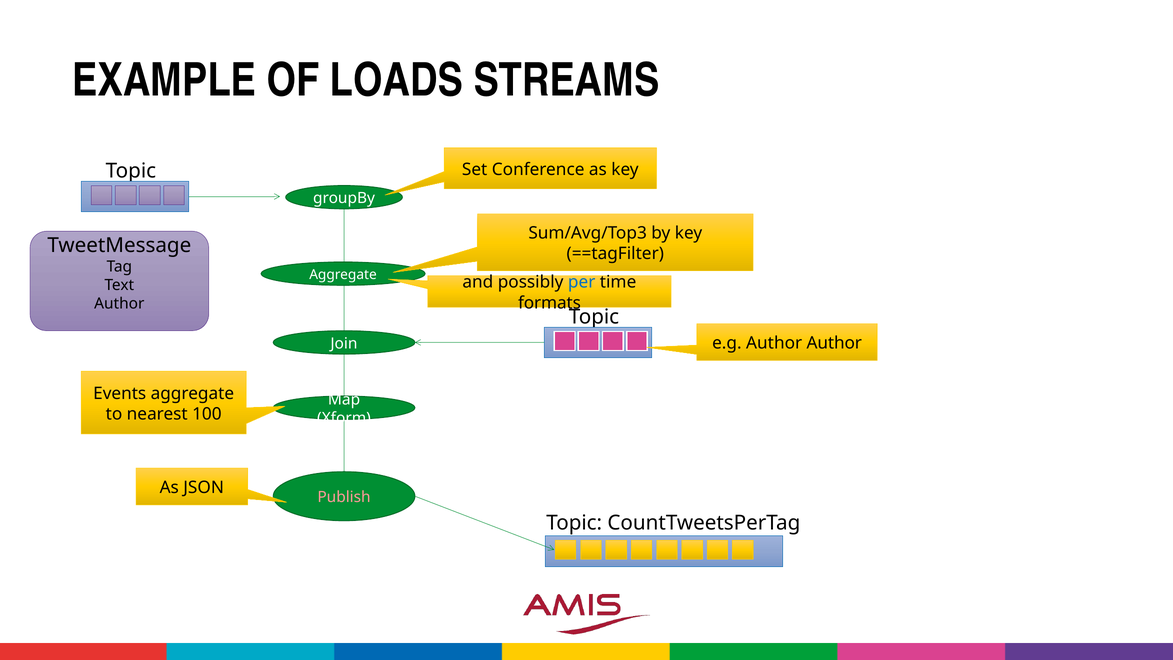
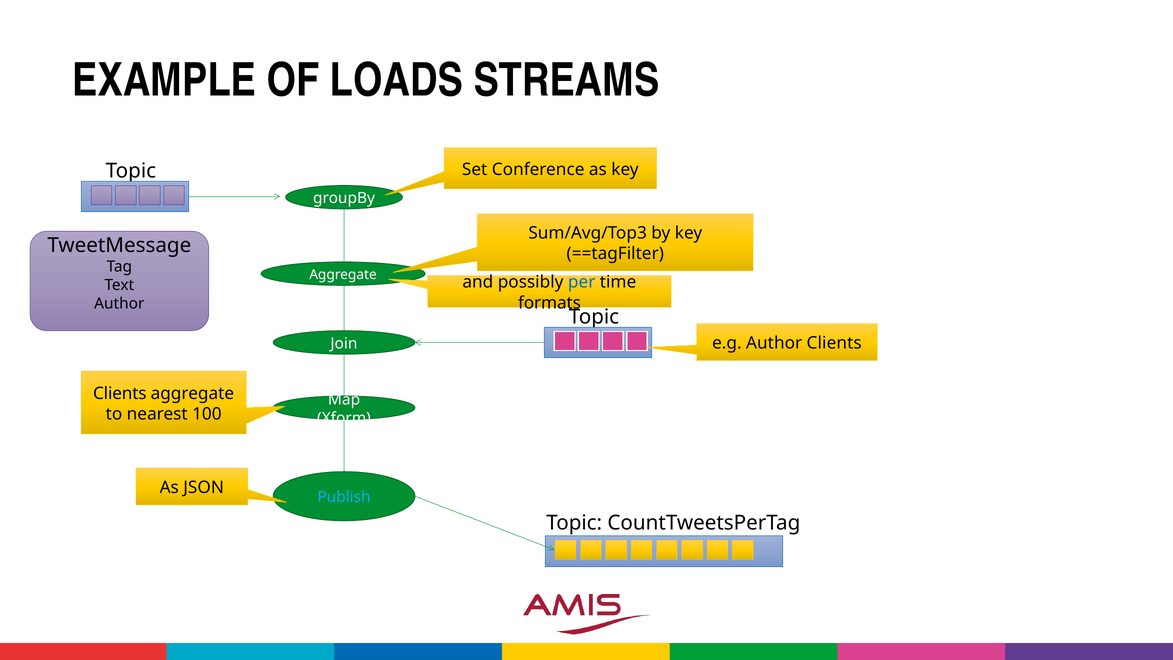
Author Author: Author -> Clients (834, 343)
Events: Events -> Clients (120, 393)
Publish colour: pink -> light blue (344, 497)
